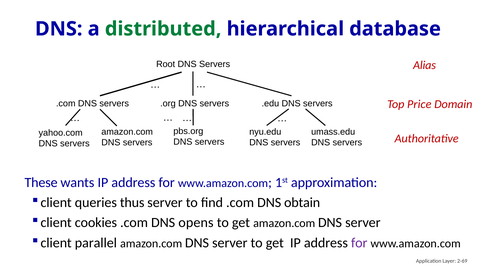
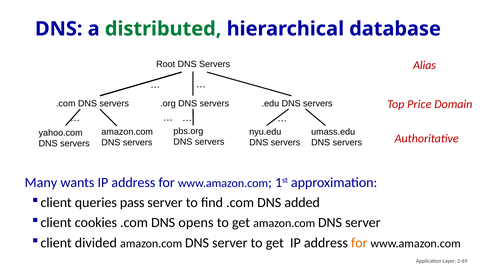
These: These -> Many (41, 182)
thus: thus -> pass (132, 203)
obtain: obtain -> added (302, 203)
parallel: parallel -> divided (96, 243)
for colour: purple -> orange (359, 243)
